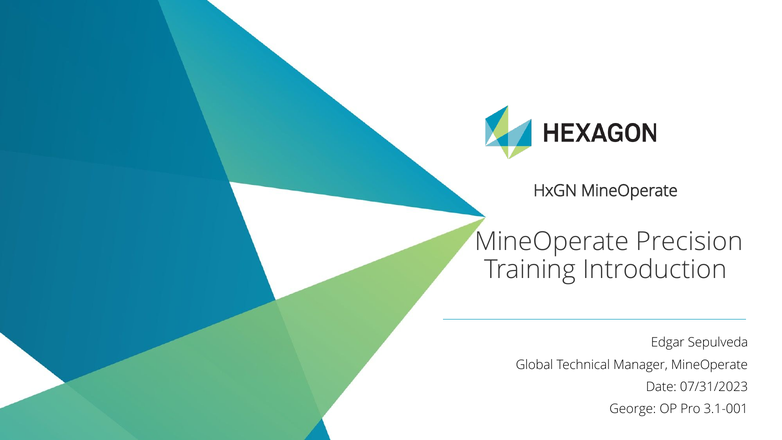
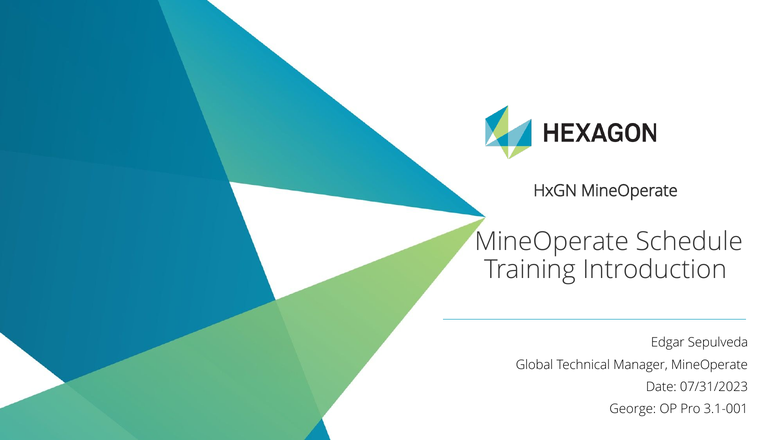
Precision: Precision -> Schedule (689, 242)
